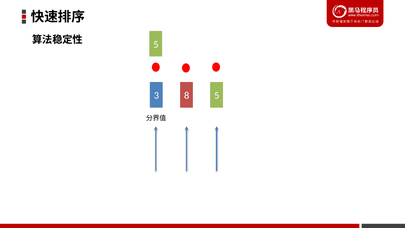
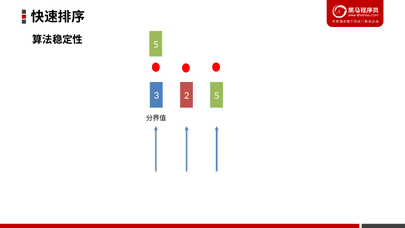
8: 8 -> 2 (187, 95)
